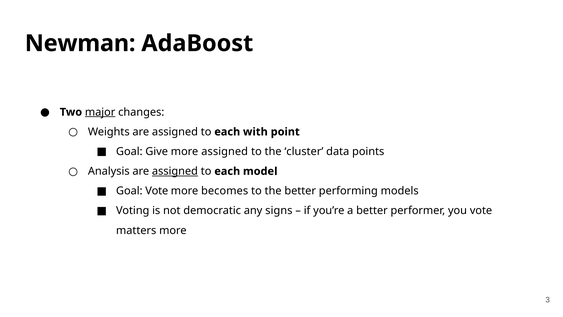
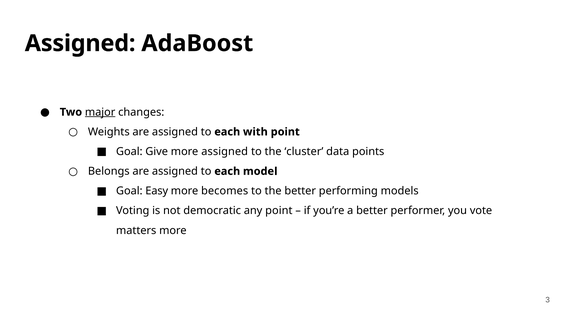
Newman: Newman -> Assigned (80, 43)
Analysis: Analysis -> Belongs (109, 171)
assigned underline: present -> none (175, 171)
Goal Vote: Vote -> Easy (157, 191)
any signs: signs -> point (279, 211)
